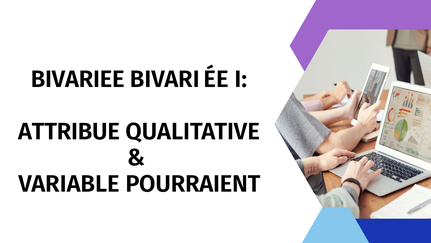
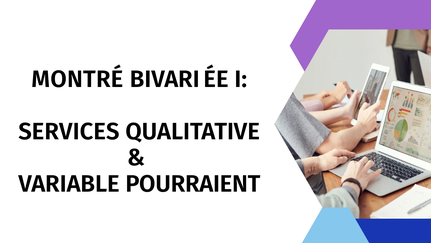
BIVARIEE: BIVARIEE -> MONTRÉ (78, 79)
ATTRIBUE: ATTRIBUE -> SERVICES (69, 131)
